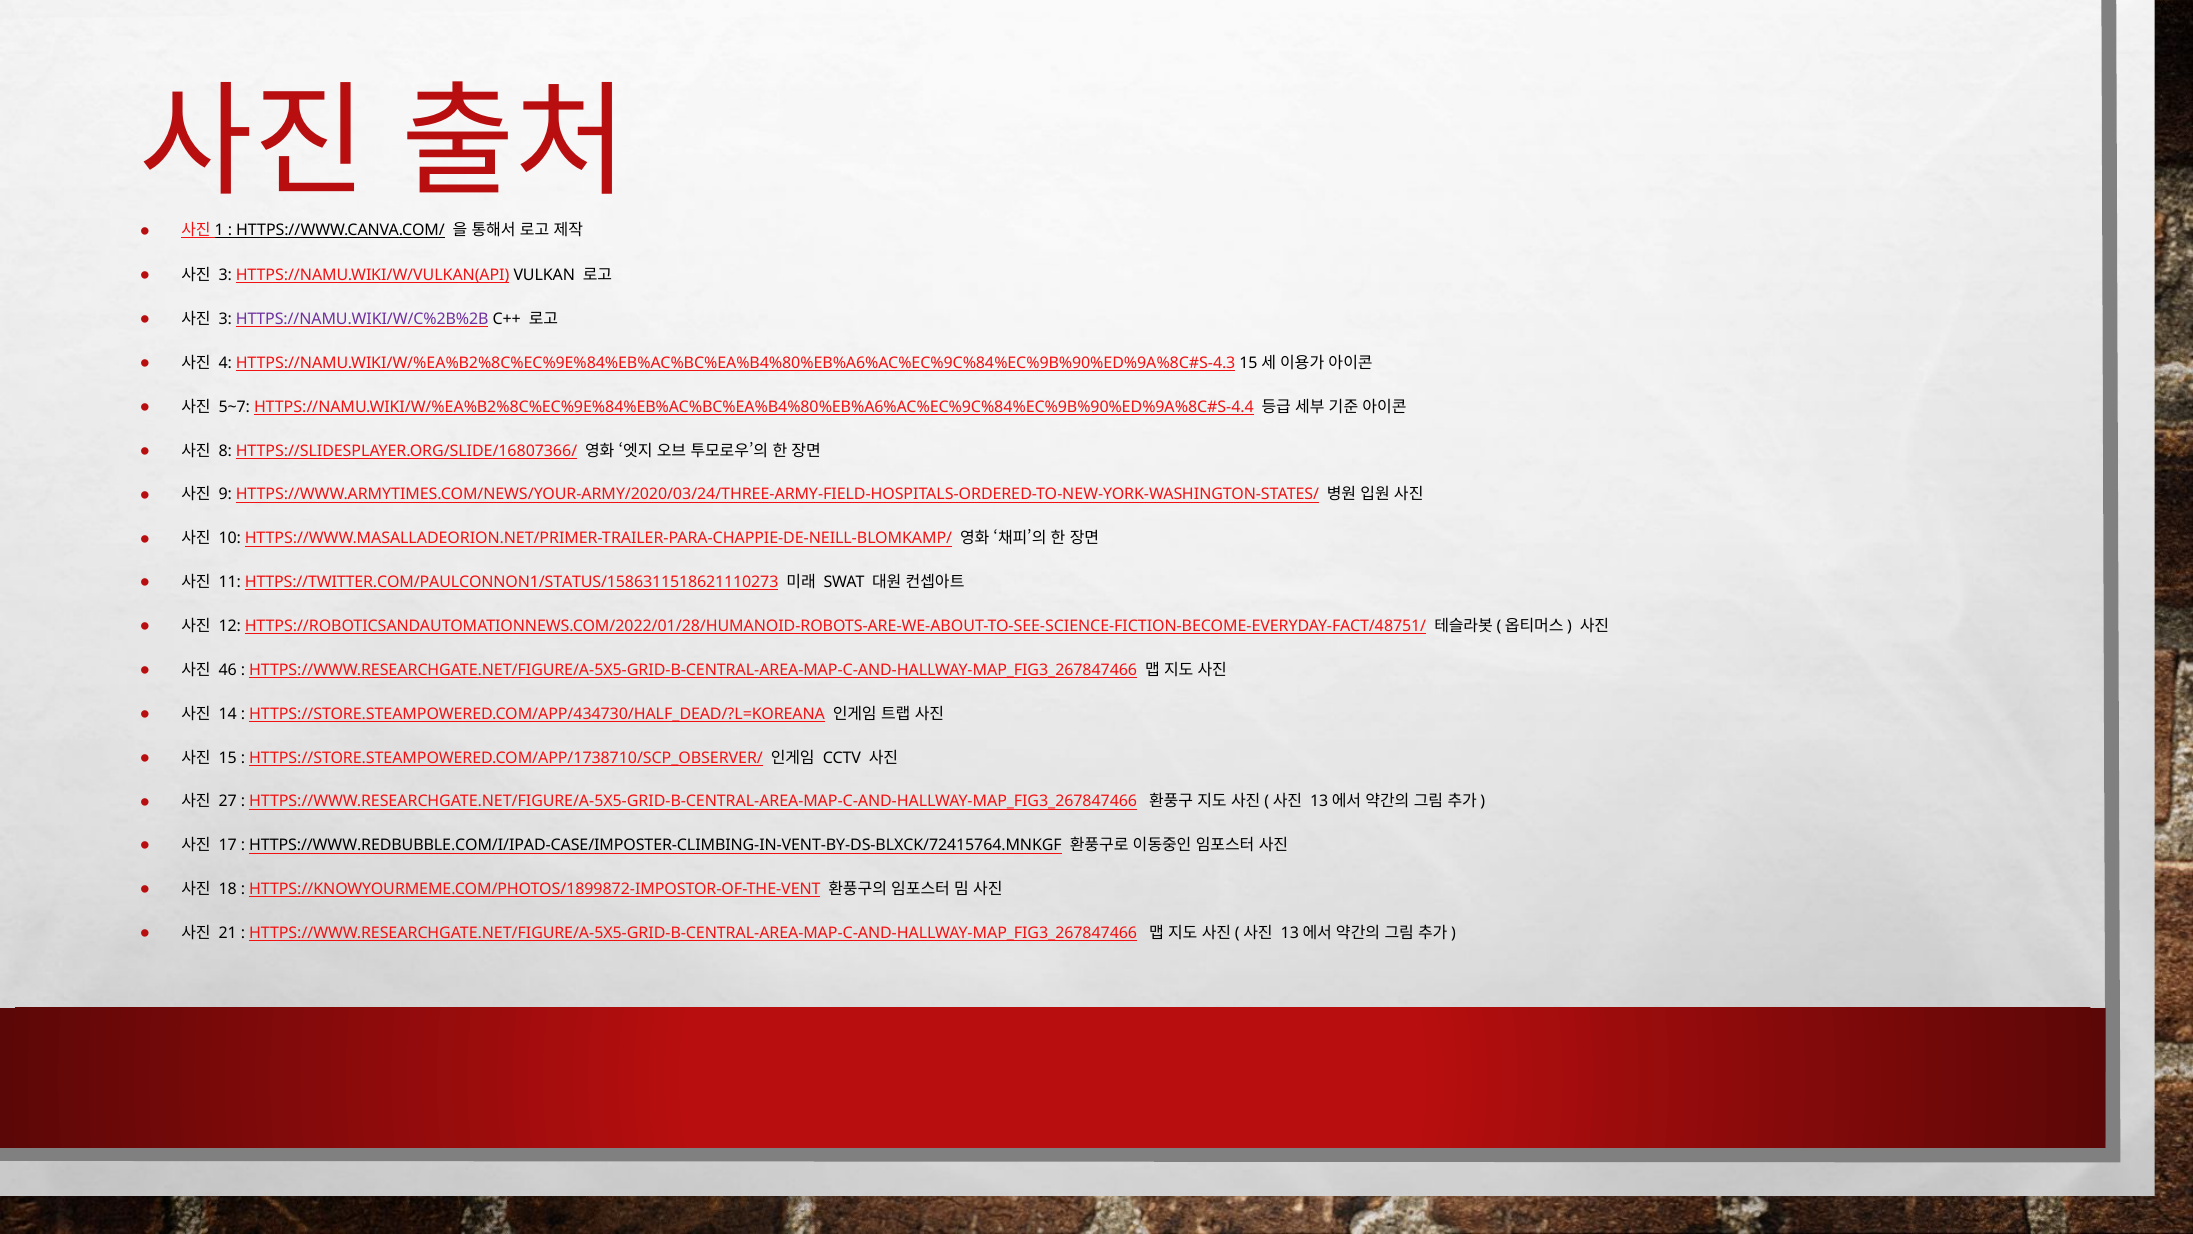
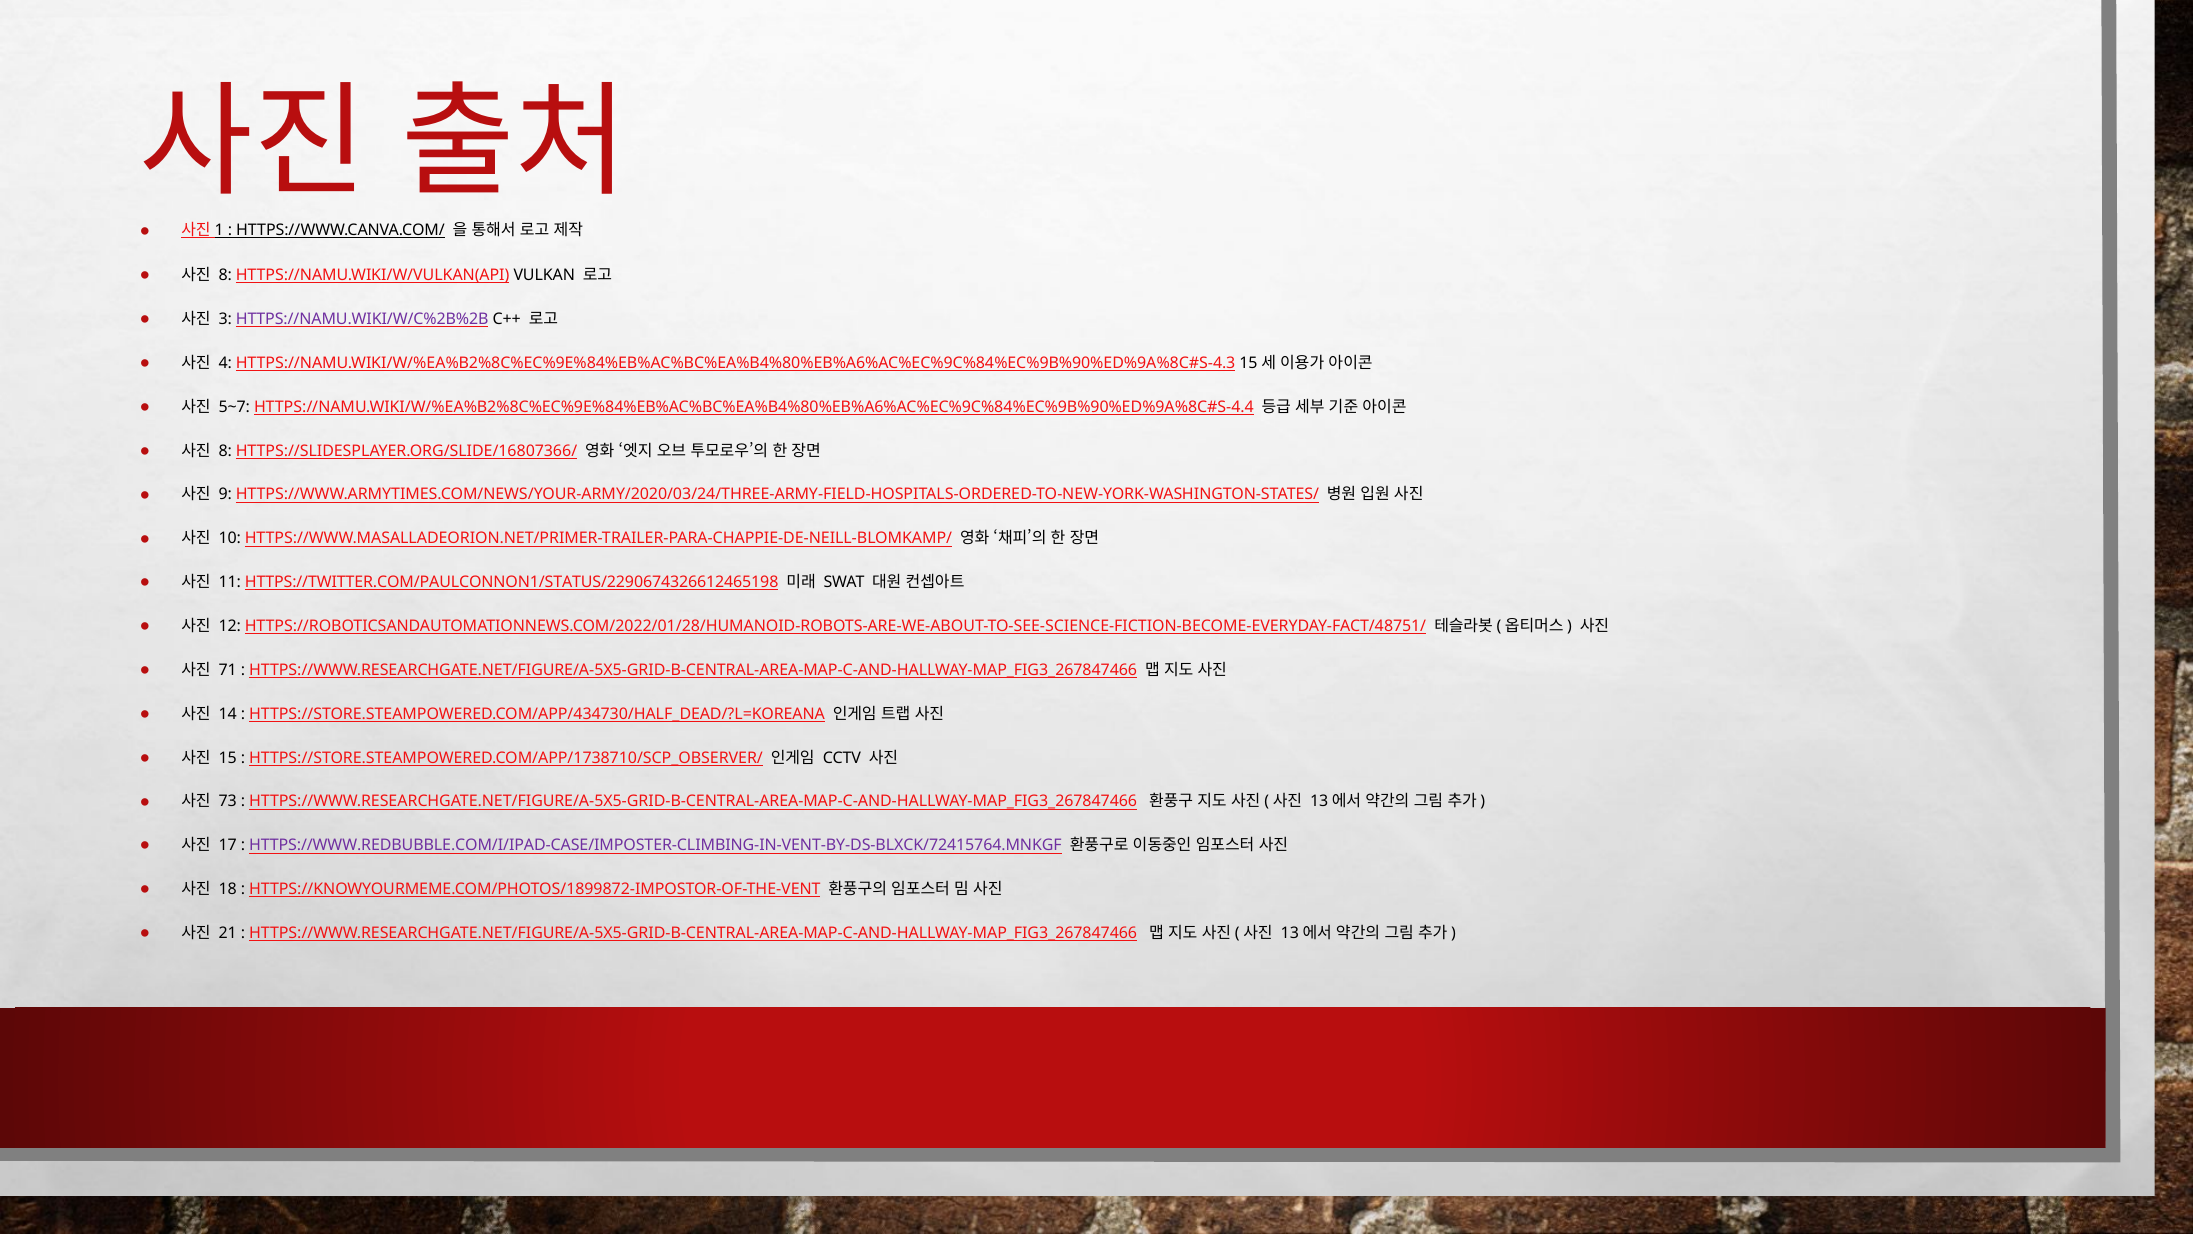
3: 3 -> 8 (225, 275)
HTTPS://TWITTER.COM/PAULCONNON1/STATUS/1586311518621110273: HTTPS://TWITTER.COM/PAULCONNON1/STATUS/1586311518621110273 -> HTTPS://TWITTER.COM/PAULCONNON1/STATUS/2290674326612465198 (512, 582)
46: 46 -> 71 (228, 670)
27: 27 -> 73 (228, 801)
HTTPS://WWW.REDBUBBLE.COM/I/IPAD-CASE/IMPOSTER-CLIMBING-IN-VENT-BY-DS-BLXCK/72415764.MNKGF colour: black -> purple (655, 845)
